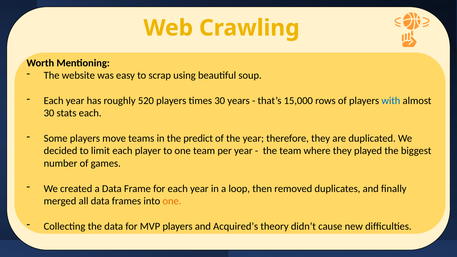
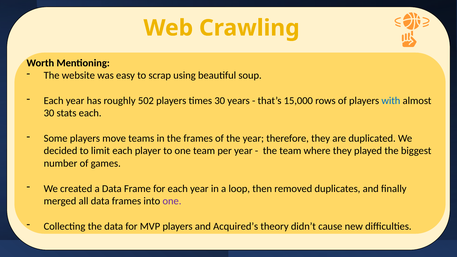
520: 520 -> 502 (146, 101)
the predict: predict -> frames (198, 138)
one colour: orange -> purple (172, 201)
